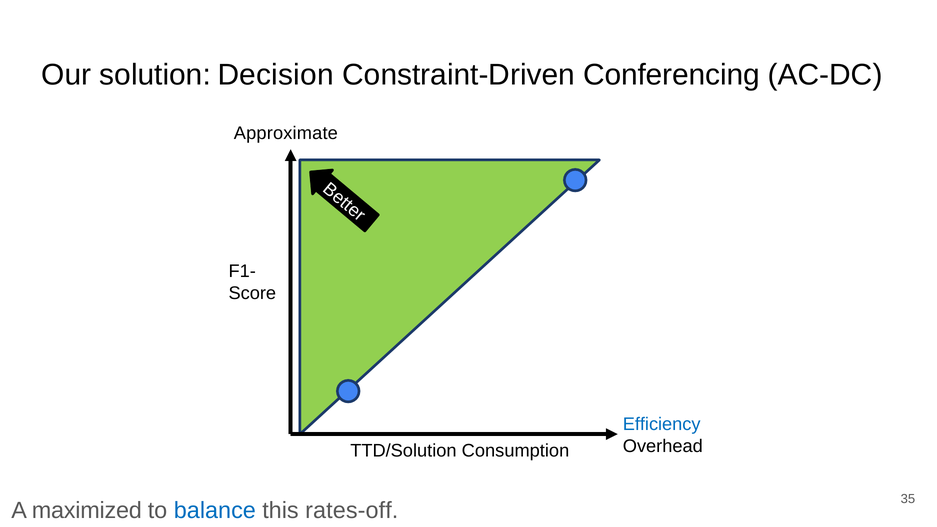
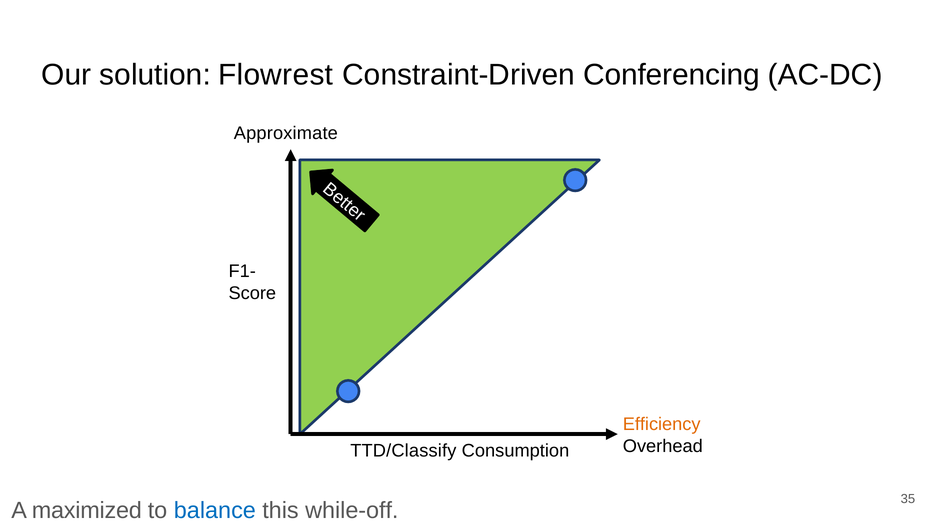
Decision: Decision -> Flowrest (276, 75)
Efficiency colour: blue -> orange (662, 424)
TTD/Solution: TTD/Solution -> TTD/Classify (403, 451)
rates-off: rates-off -> while-off (352, 511)
